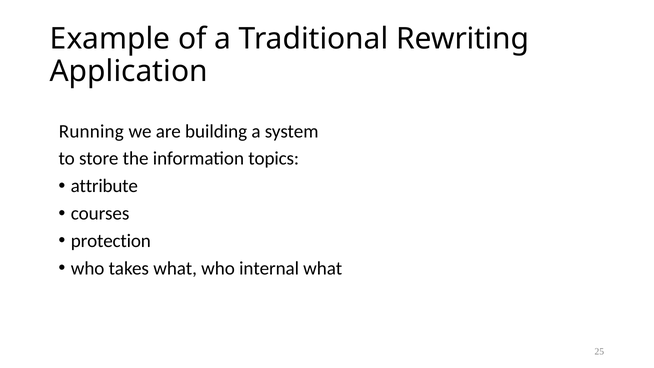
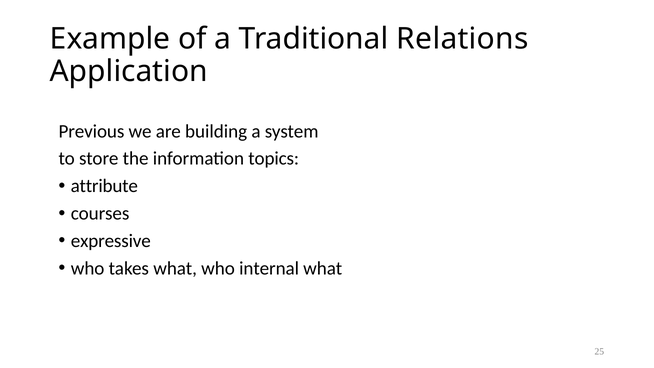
Rewriting: Rewriting -> Relations (462, 39)
Running: Running -> Previous (91, 131)
protection: protection -> expressive (111, 241)
